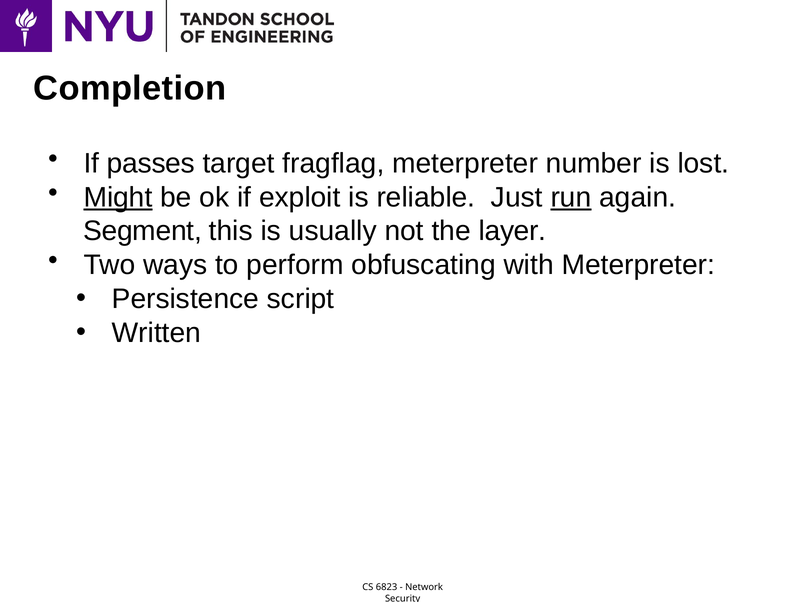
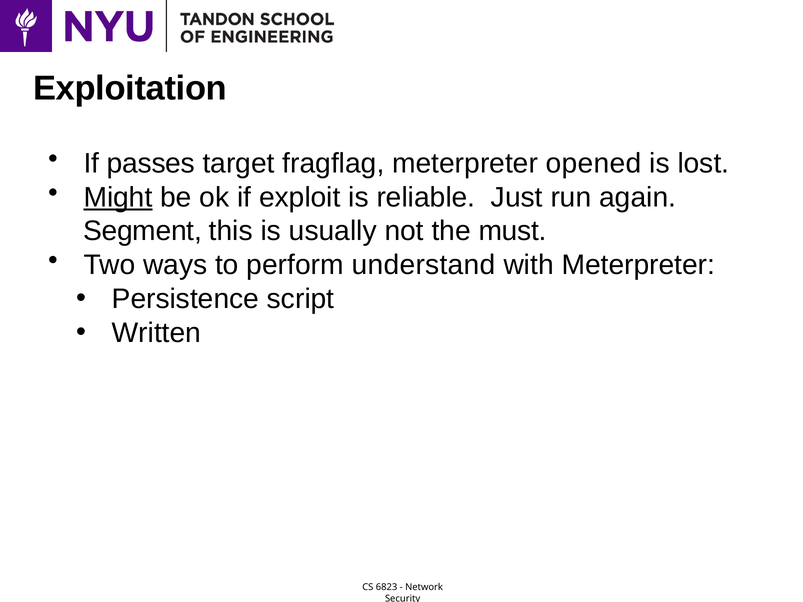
Completion: Completion -> Exploitation (130, 88)
number: number -> opened (594, 164)
run underline: present -> none (571, 197)
layer: layer -> must (512, 231)
obfuscating: obfuscating -> understand (423, 265)
